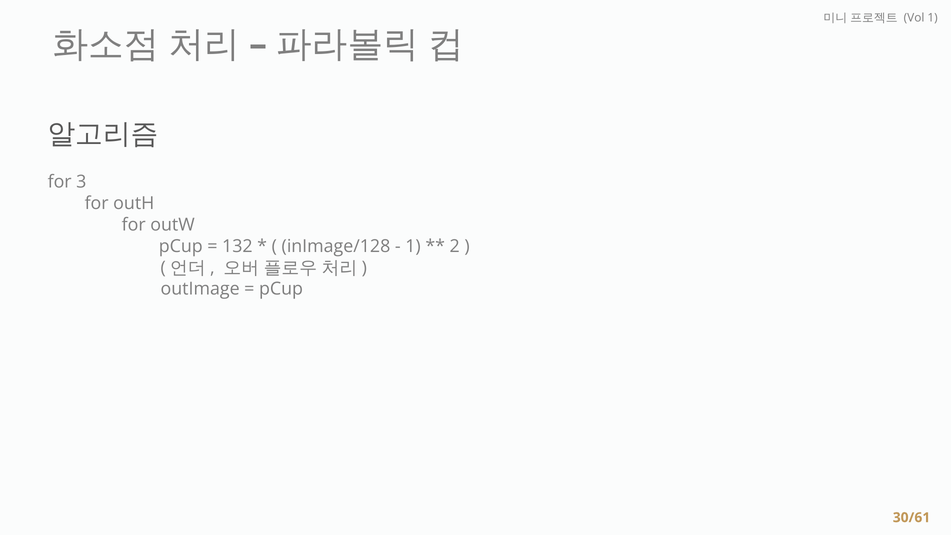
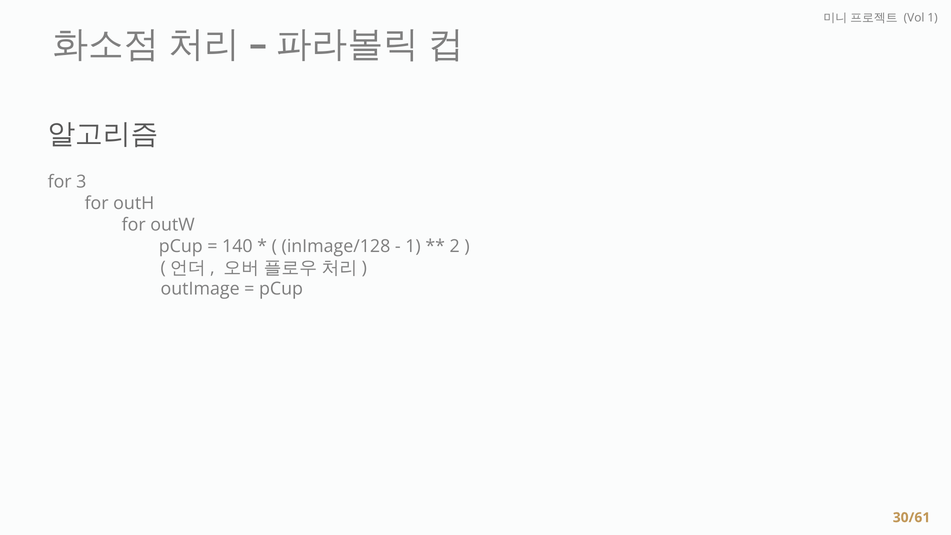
132: 132 -> 140 (237, 246)
